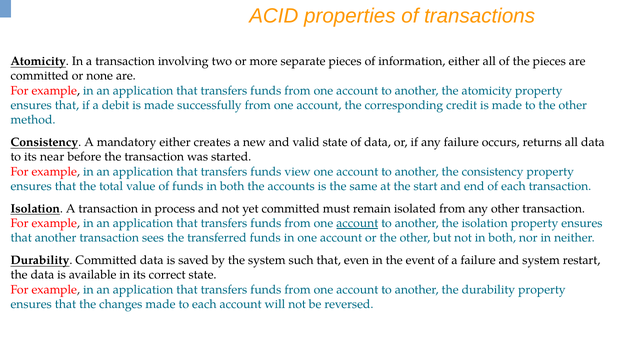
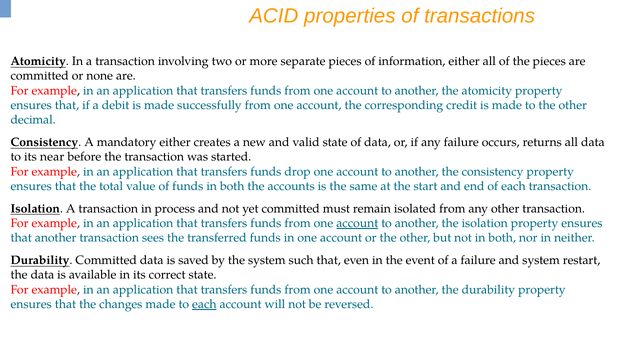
method: method -> decimal (33, 120)
view: view -> drop (298, 172)
each underline: none -> present (204, 304)
